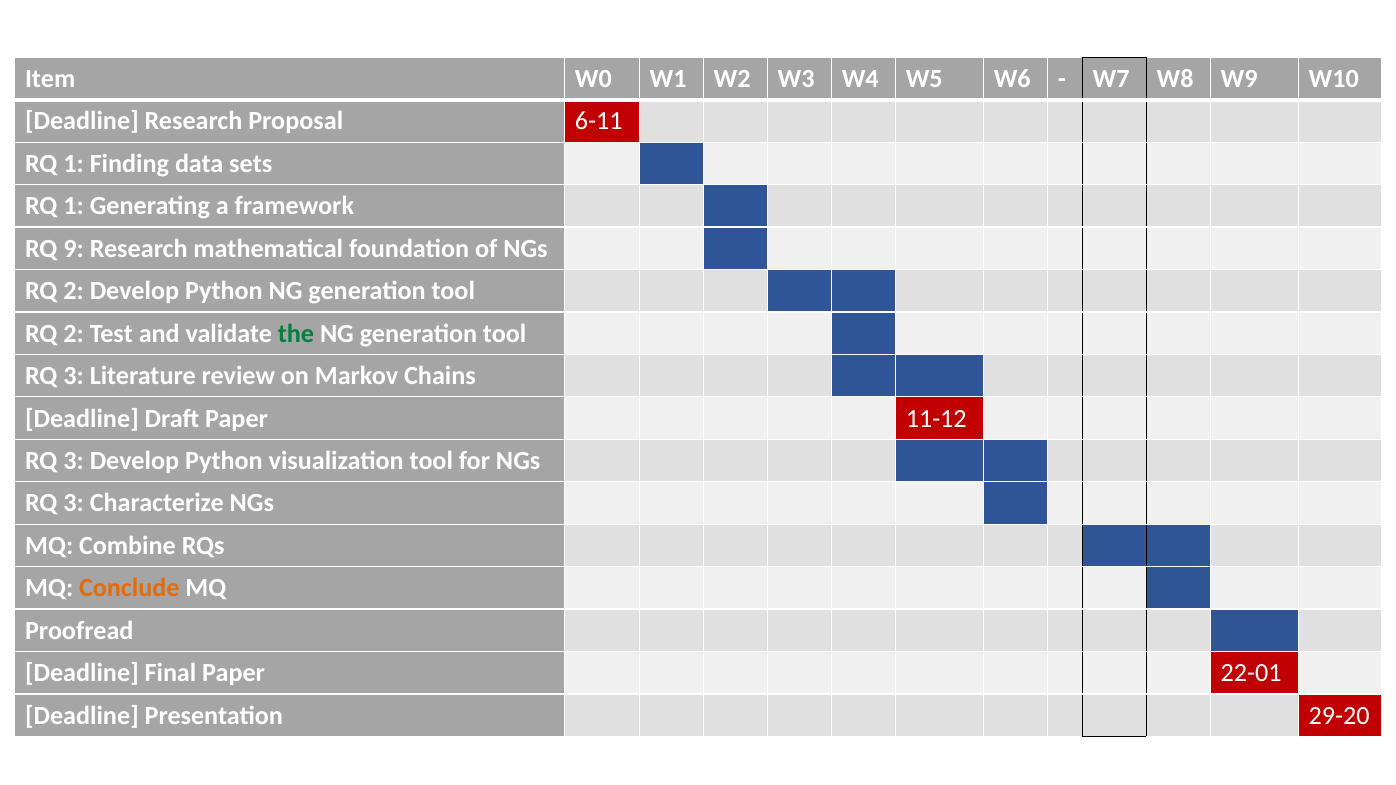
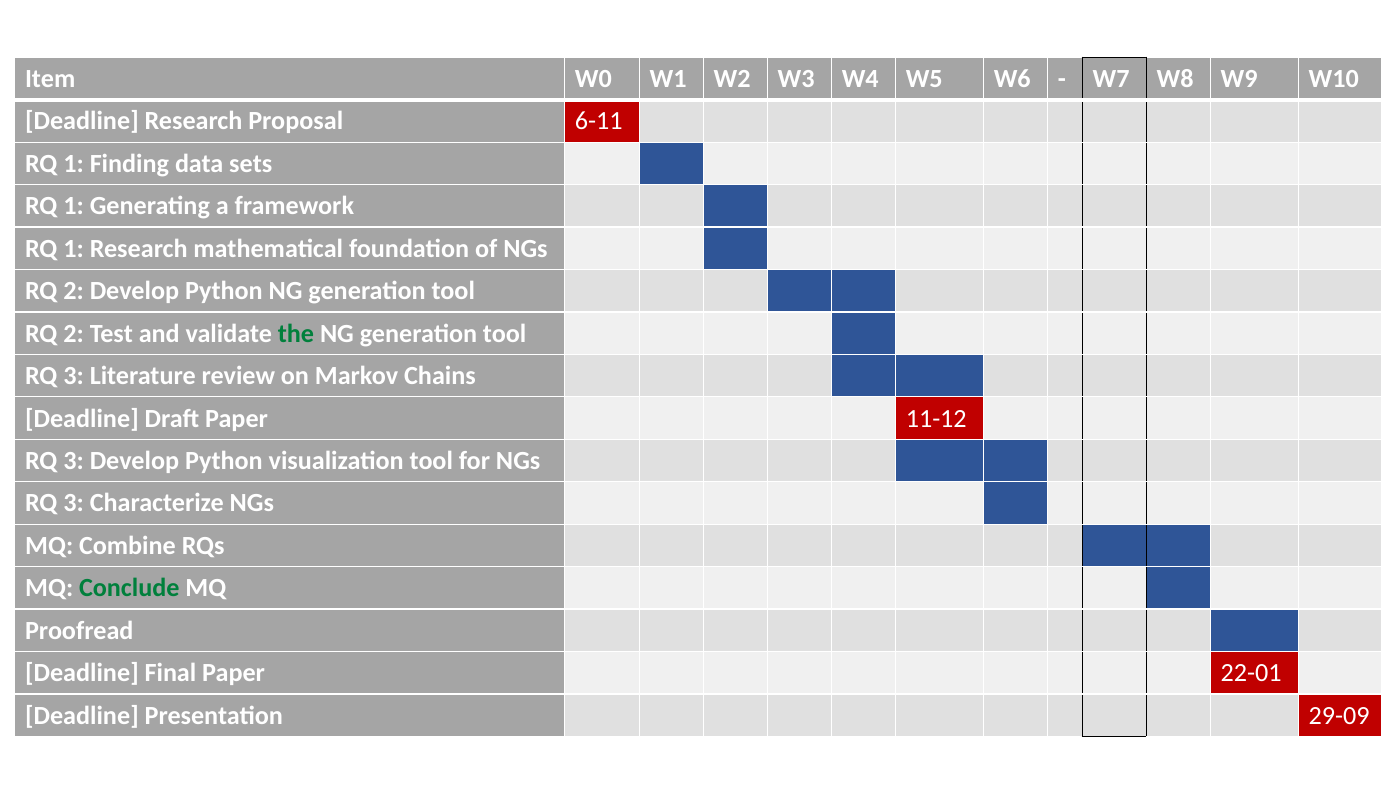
9: 9 -> 1 (74, 249)
Conclude colour: orange -> green (129, 588)
29-20: 29-20 -> 29-09 (1339, 716)
